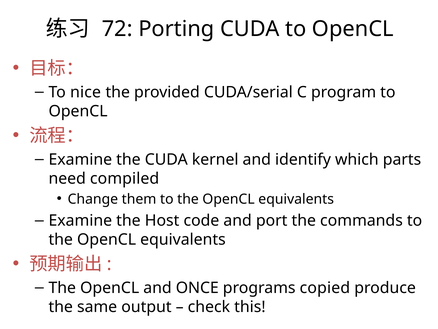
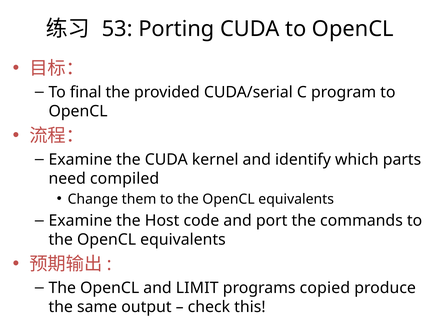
72: 72 -> 53 (117, 29)
nice: nice -> final (86, 92)
ONCE: ONCE -> LIMIT (197, 287)
